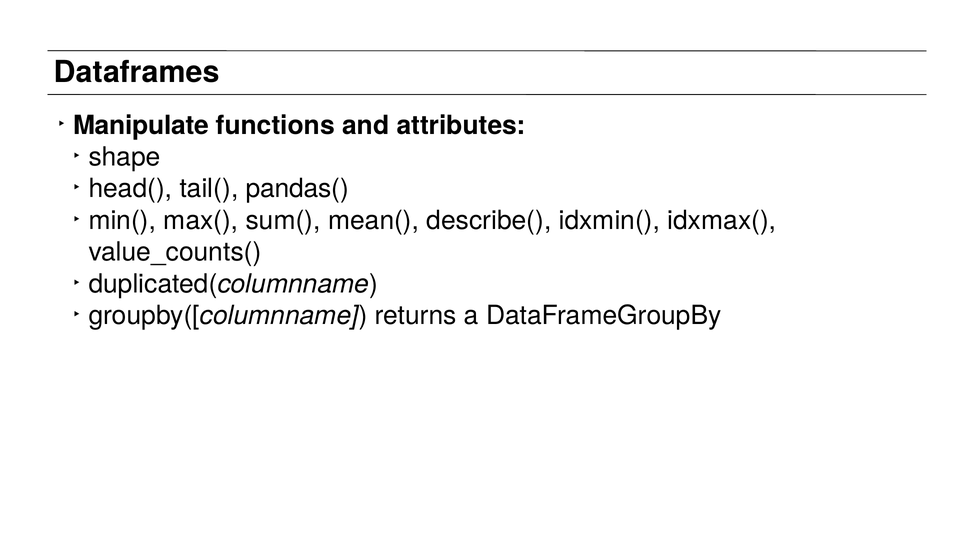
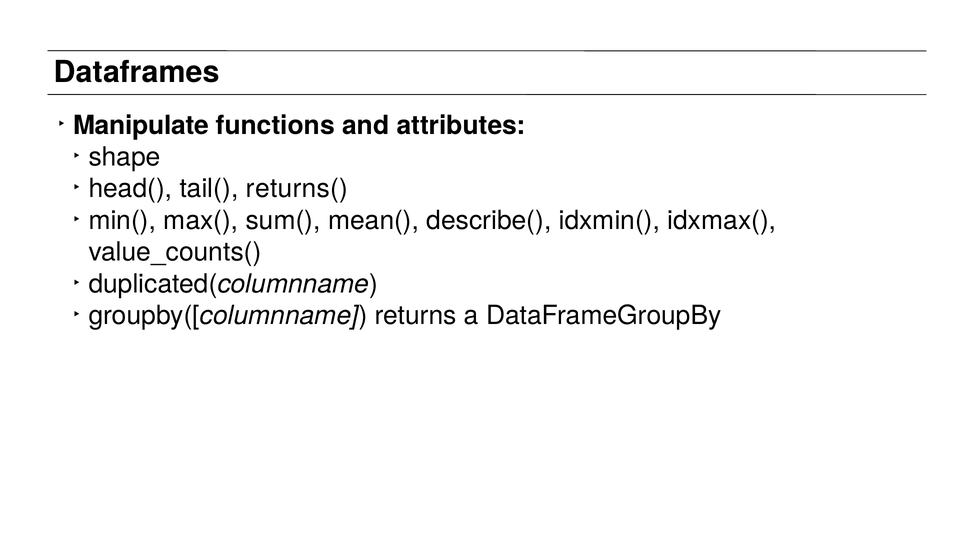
pandas(: pandas( -> returns( (297, 189)
